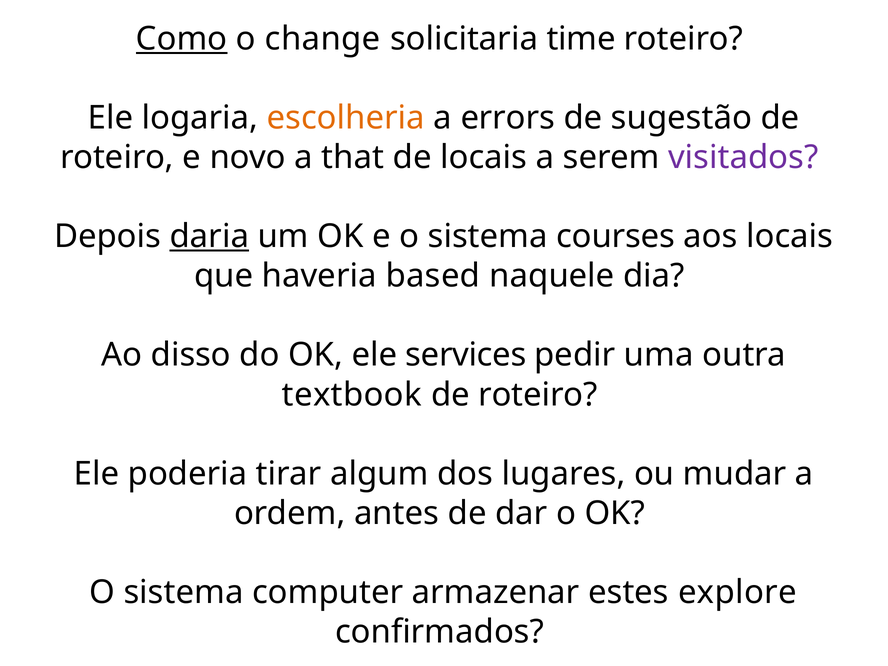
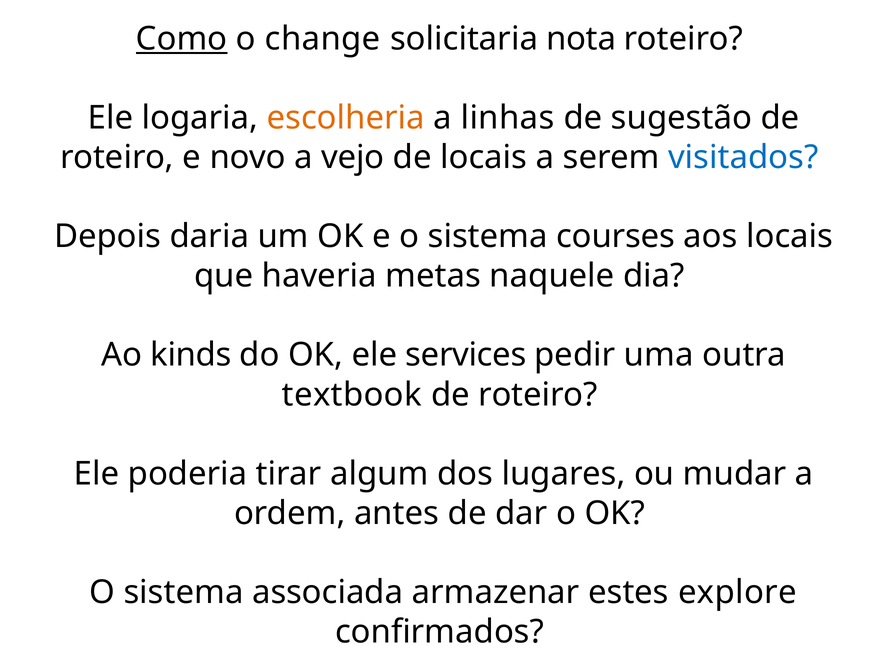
time: time -> nota (581, 39)
errors: errors -> linhas (508, 118)
that: that -> vejo (353, 157)
visitados colour: purple -> blue (743, 157)
daria underline: present -> none (209, 236)
based: based -> metas (433, 276)
disso: disso -> kinds (191, 355)
computer: computer -> associada (328, 592)
